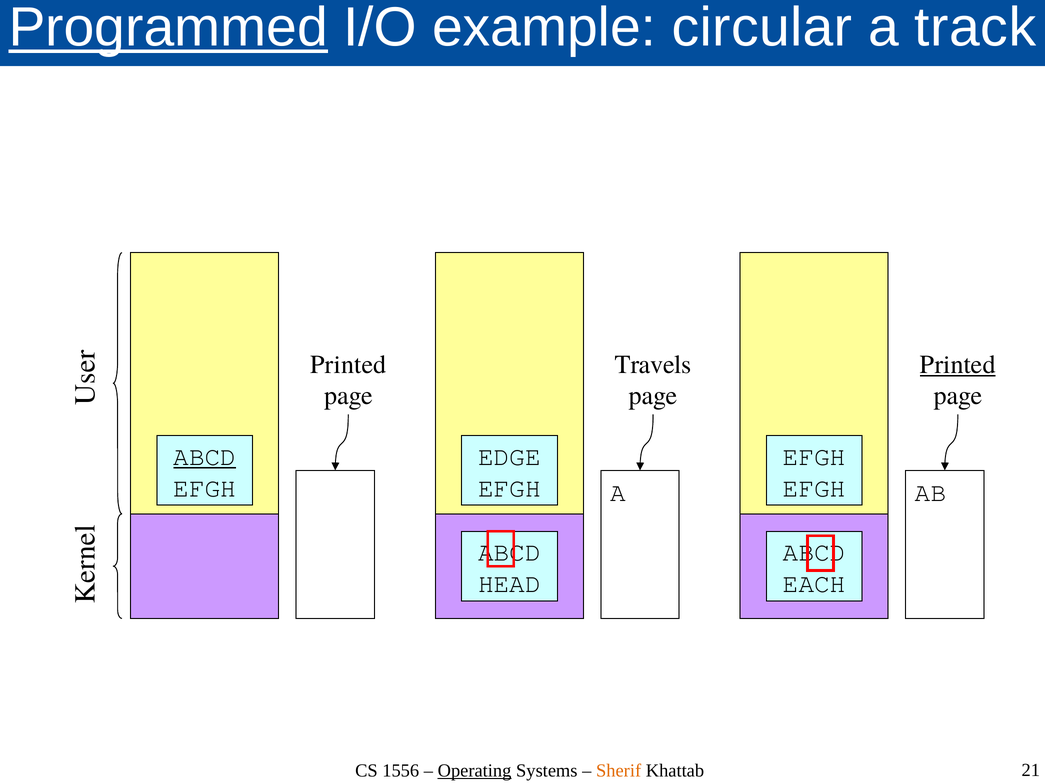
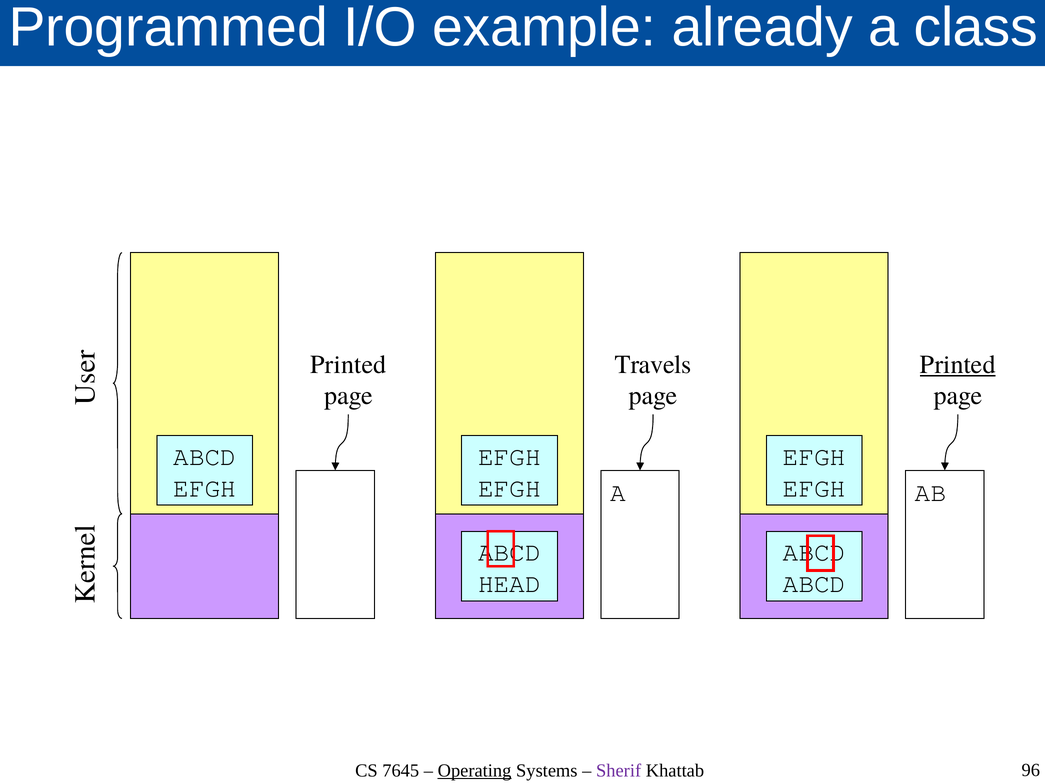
Programmed underline: present -> none (168, 27)
circular: circular -> already (762, 27)
track: track -> class (976, 27)
ABCD underline: present -> none (205, 456)
EDGE: EDGE -> EFGH (509, 456)
EACH: EACH -> ABCD (814, 583)
1556: 1556 -> 7645 (401, 770)
Sherif colour: orange -> purple (619, 770)
21: 21 -> 96 (1031, 770)
